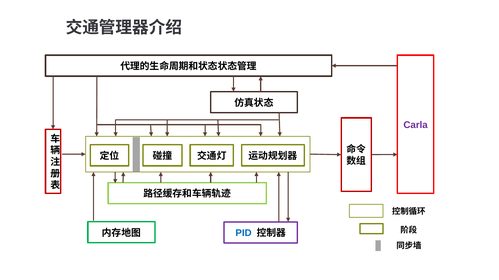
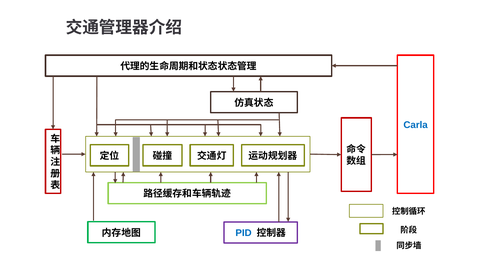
Carla colour: purple -> blue (416, 125)
